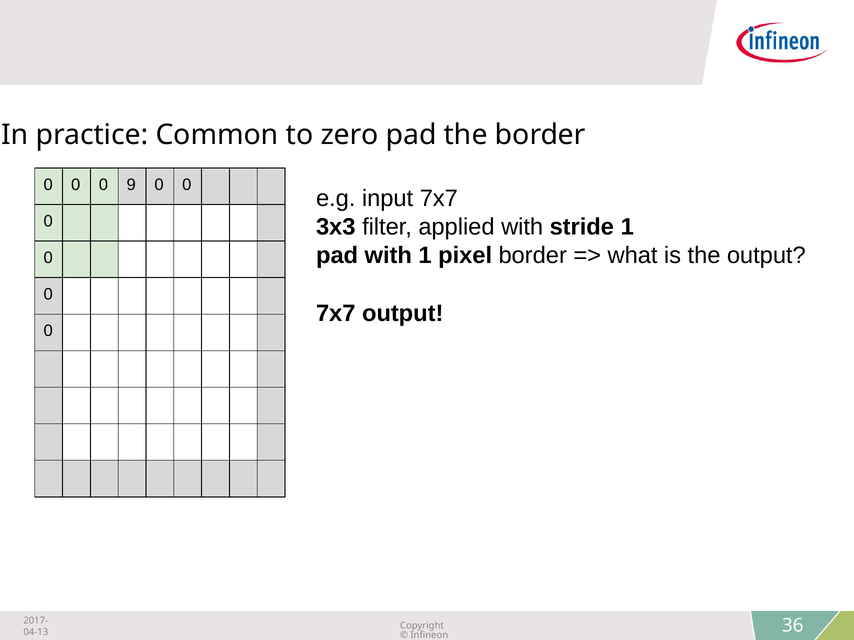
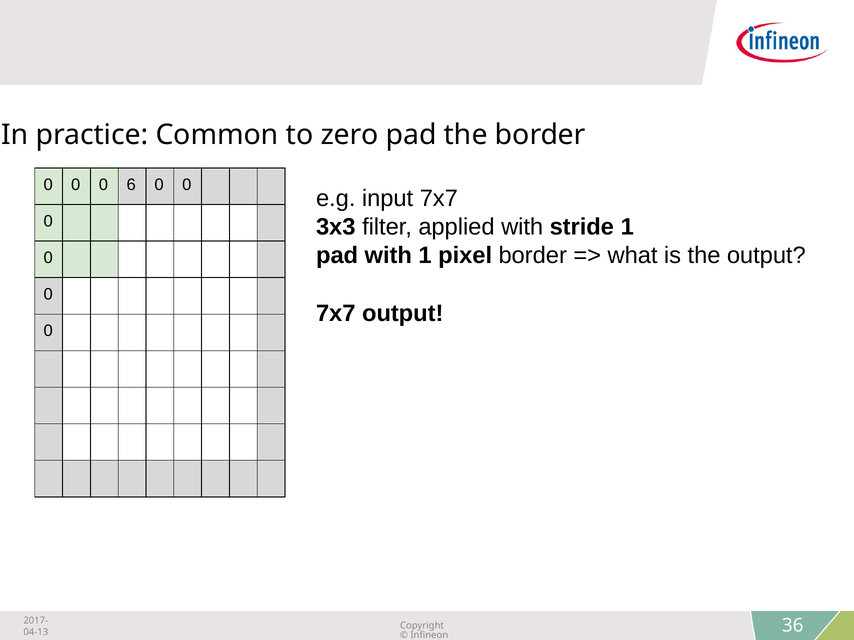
9: 9 -> 6 (131, 185)
